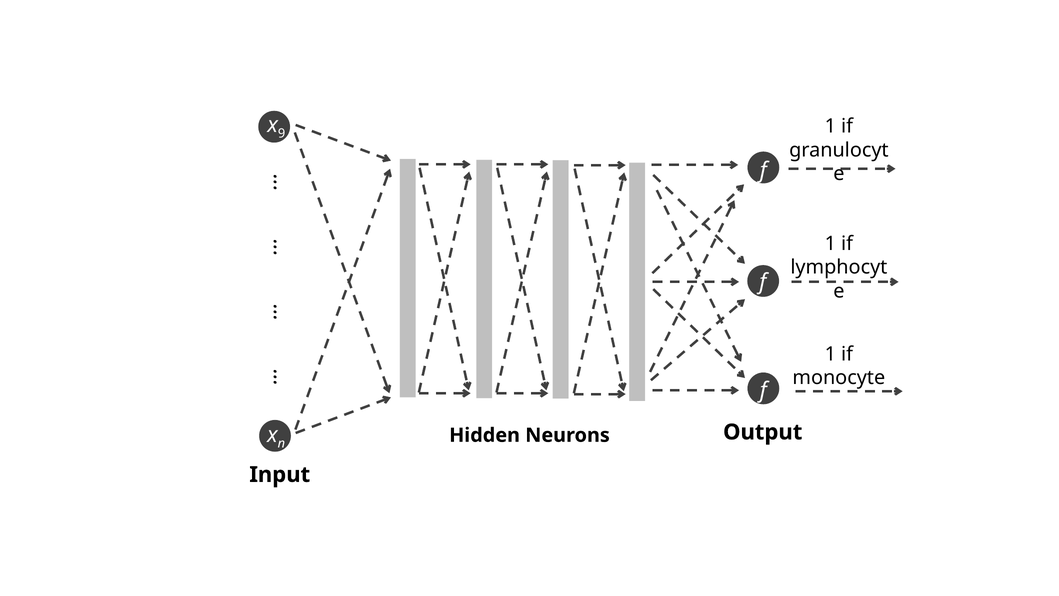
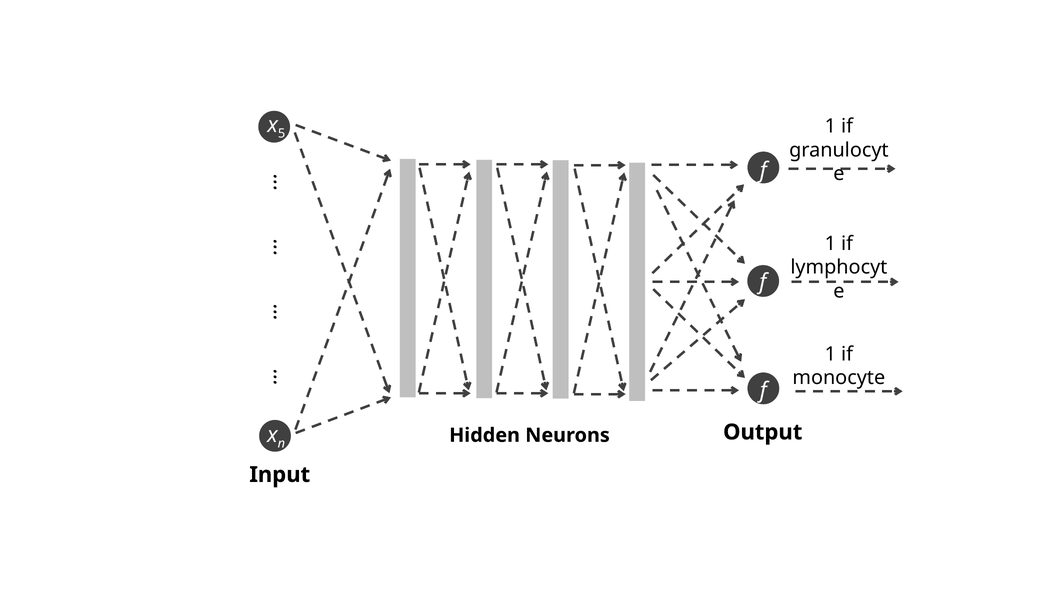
9: 9 -> 5 (282, 133)
